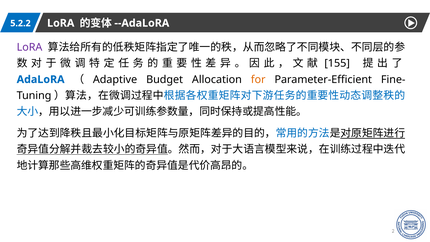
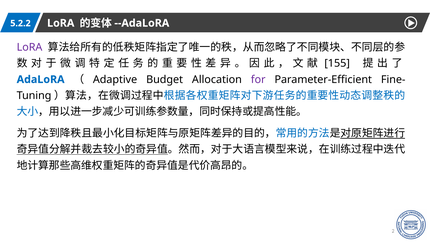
for colour: orange -> purple (258, 79)
